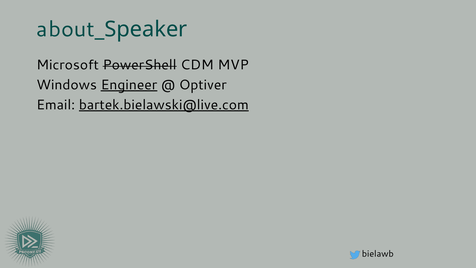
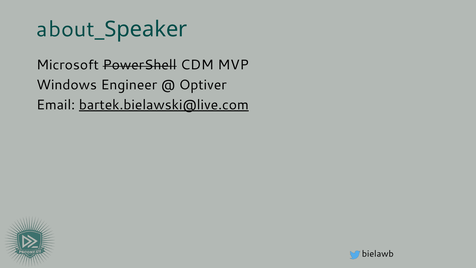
Engineer underline: present -> none (129, 85)
